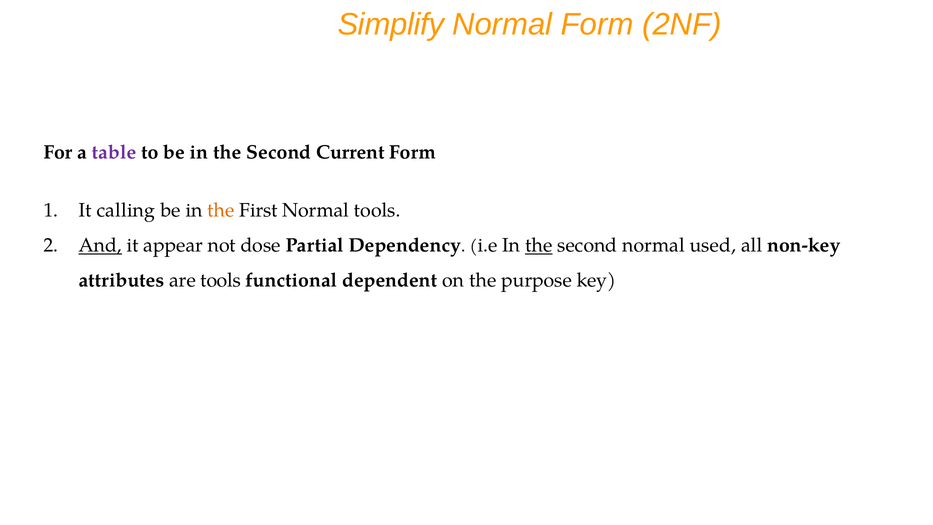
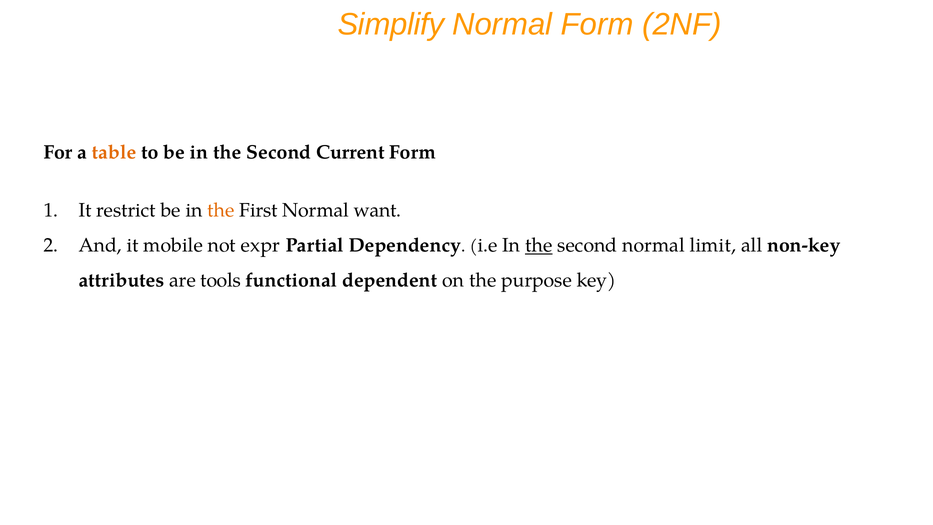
table colour: purple -> orange (114, 152)
calling: calling -> restrict (126, 210)
Normal tools: tools -> want (377, 210)
And underline: present -> none (100, 245)
appear: appear -> mobile (173, 245)
dose: dose -> expr (260, 245)
used: used -> limit (713, 245)
